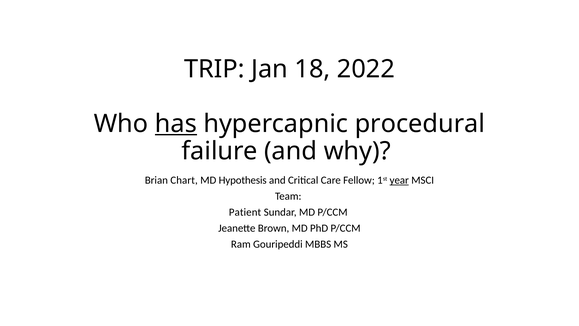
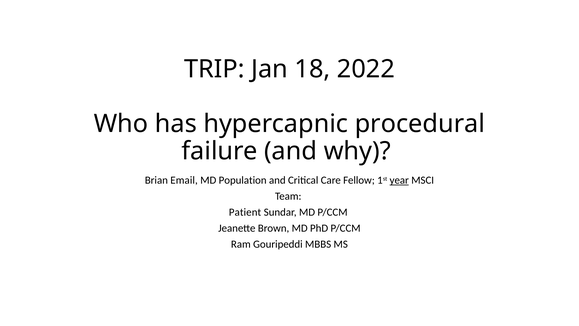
has underline: present -> none (176, 124)
Chart: Chart -> Email (184, 180)
Hypothesis: Hypothesis -> Population (243, 180)
